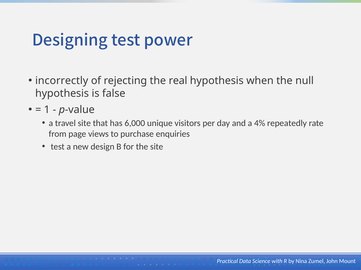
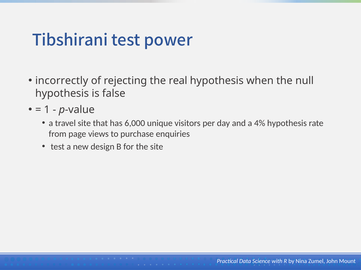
Designing: Designing -> Tibshirani (70, 40)
4% repeatedly: repeatedly -> hypothesis (287, 123)
